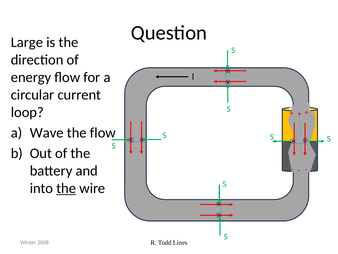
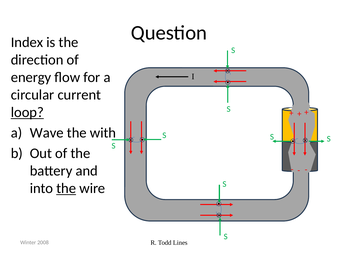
Large: Large -> Index (27, 42)
loop underline: none -> present (27, 112)
the flow: flow -> with (103, 133)
